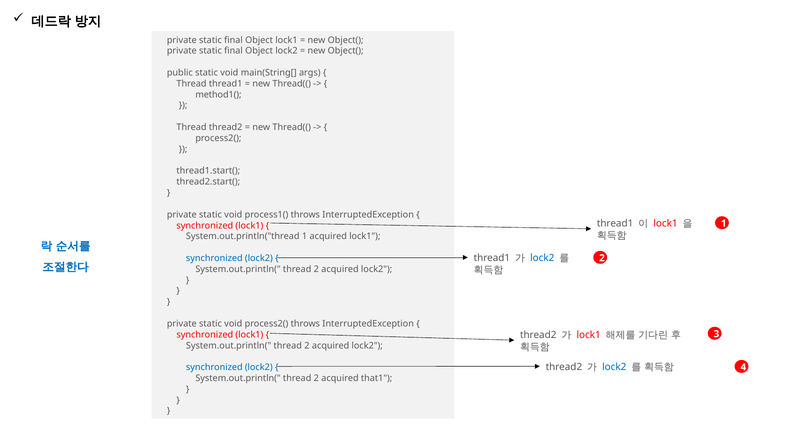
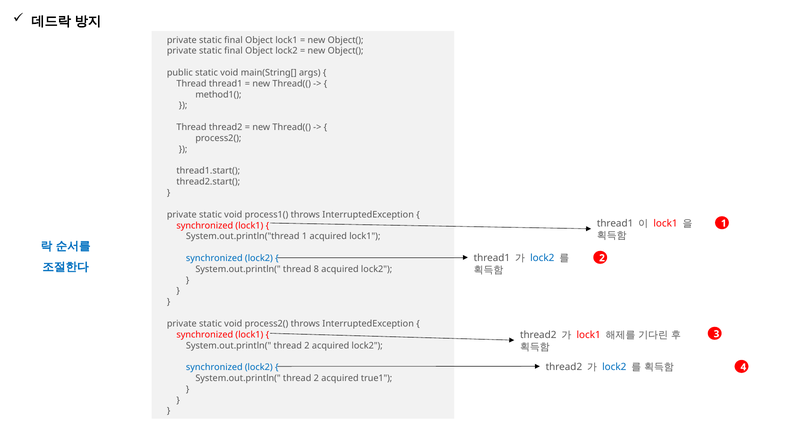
2: 2 -> 8 (316, 269)
that1: that1 -> true1 (377, 378)
